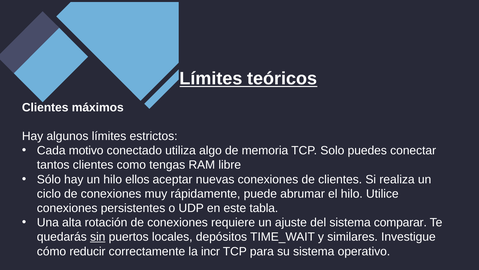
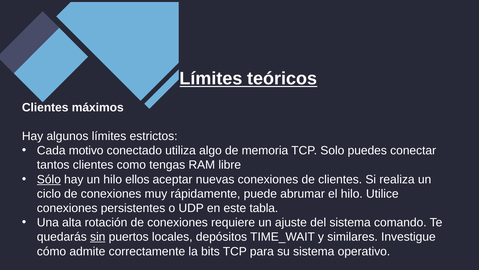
Sólo underline: none -> present (49, 179)
comparar: comparar -> comando (400, 222)
reducir: reducir -> admite (87, 251)
incr: incr -> bits (210, 251)
